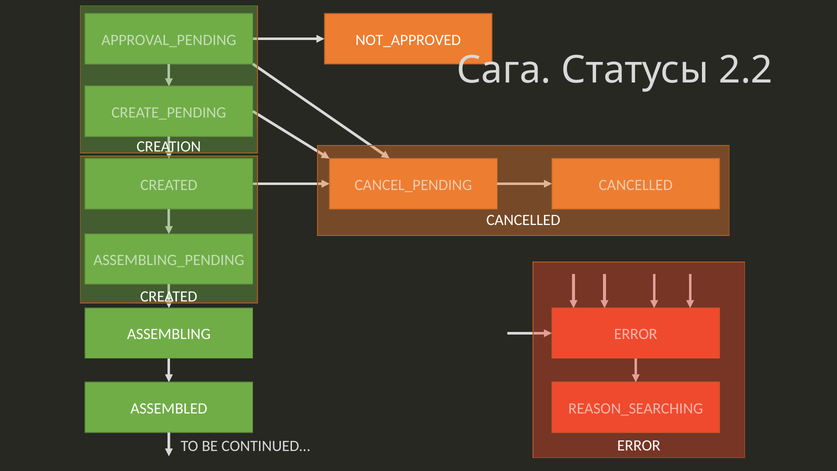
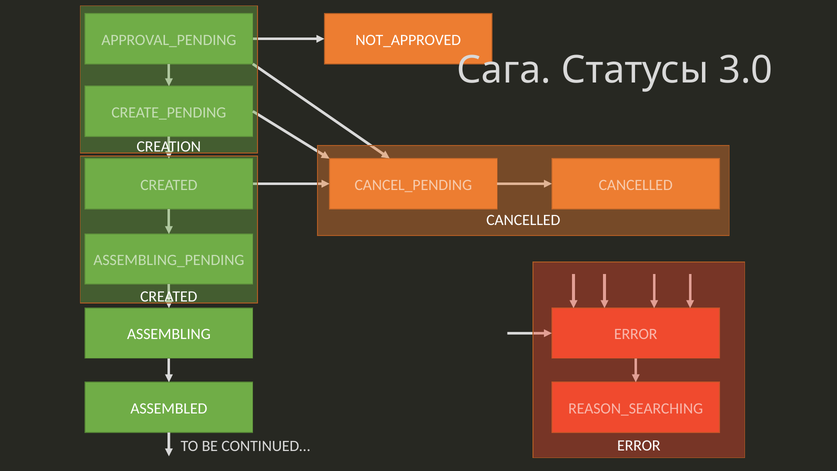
2.2: 2.2 -> 3.0 (746, 70)
